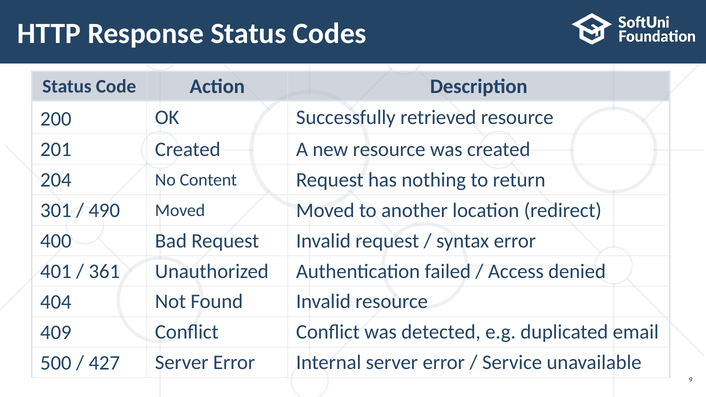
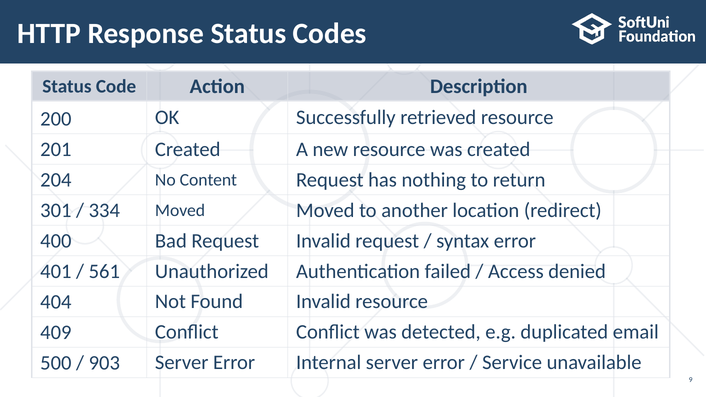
490: 490 -> 334 (104, 210)
361: 361 -> 561 (104, 272)
427: 427 -> 903 (104, 363)
